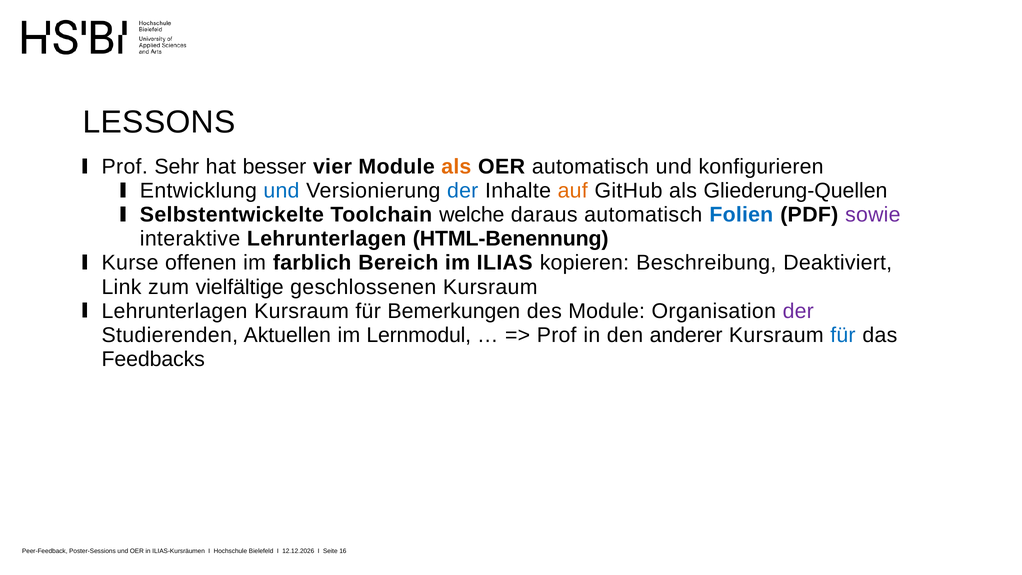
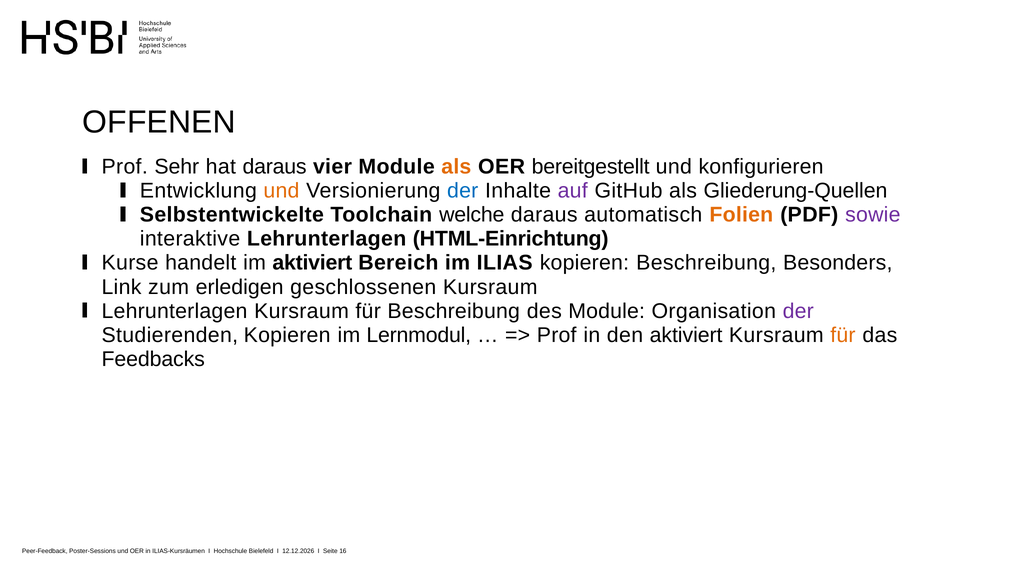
LESSONS: LESSONS -> OFFENEN (159, 122)
hat besser: besser -> daraus (275, 167)
OER automatisch: automatisch -> bereitgestellt (591, 167)
und colour: blue -> orange (281, 191)
auf colour: orange -> purple (573, 191)
Folien colour: blue -> orange (741, 215)
HTML-Benennung: HTML-Benennung -> HTML-Einrichtung (511, 239)
offenen: offenen -> handelt (201, 263)
im farblich: farblich -> aktiviert (312, 263)
Deaktiviert: Deaktiviert -> Besonders (838, 263)
vielfältige: vielfältige -> erledigen (240, 287)
für Bemerkungen: Bemerkungen -> Beschreibung (454, 311)
Studierenden Aktuellen: Aktuellen -> Kopieren (287, 335)
den anderer: anderer -> aktiviert (686, 335)
für colour: blue -> orange (843, 335)
